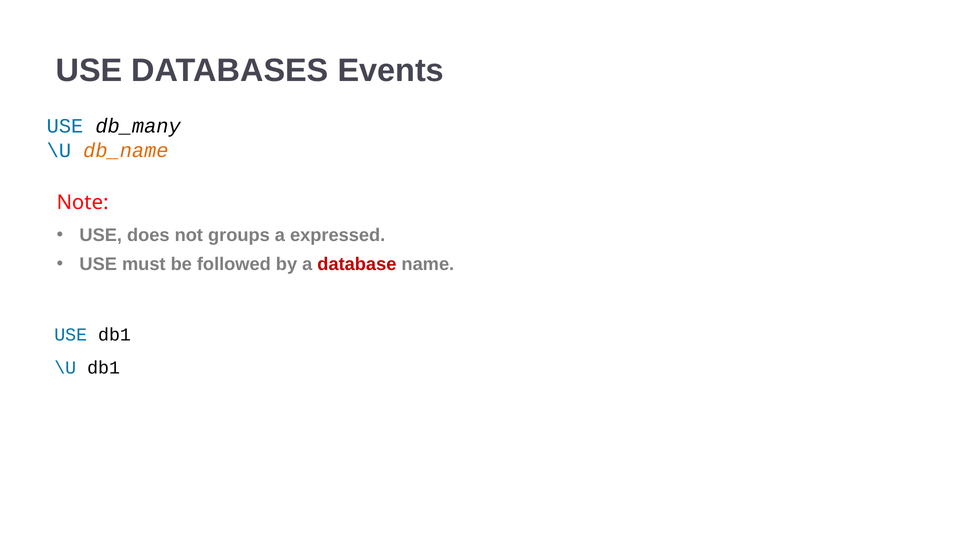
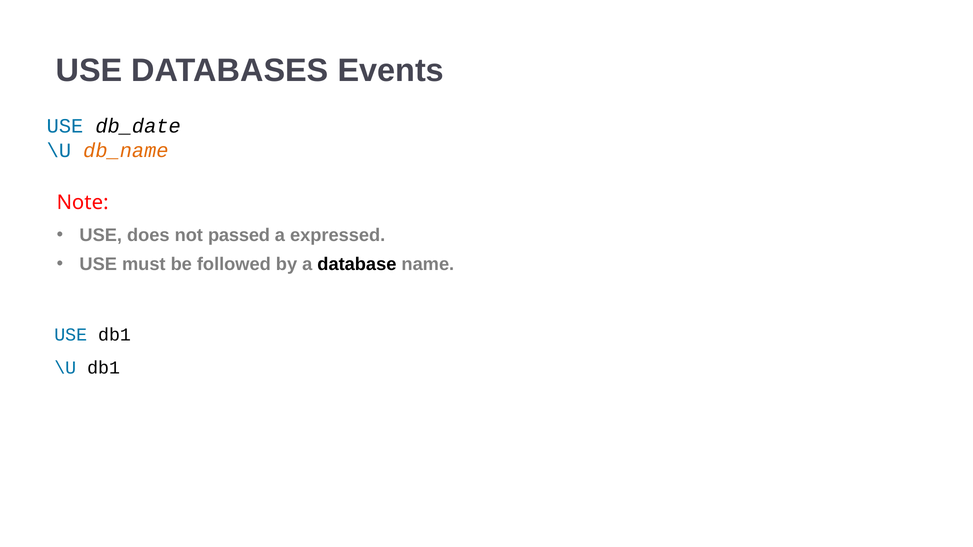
db_many: db_many -> db_date (138, 126)
groups: groups -> passed (239, 235)
database colour: red -> black (357, 264)
